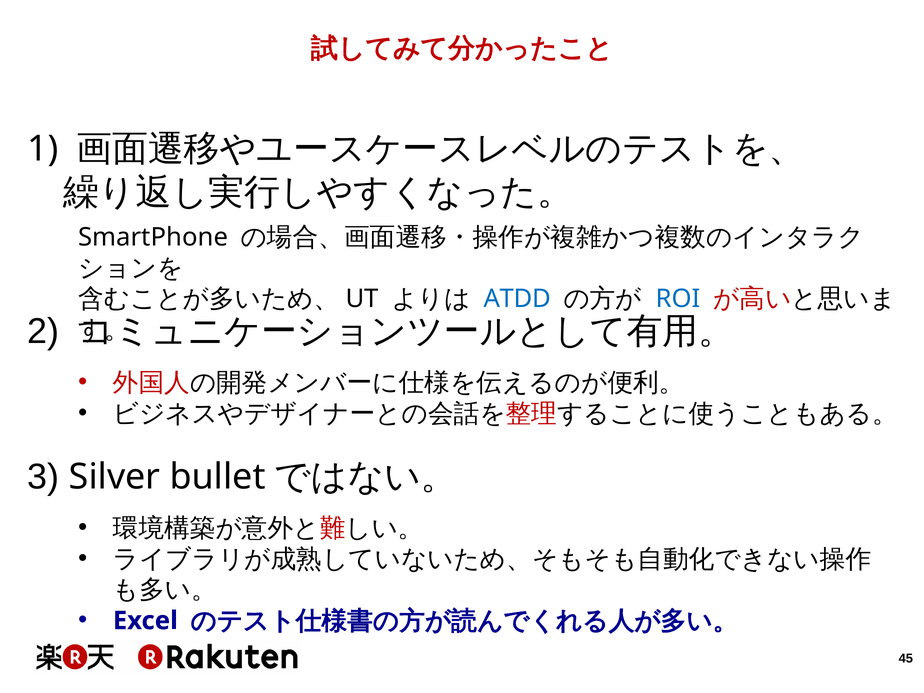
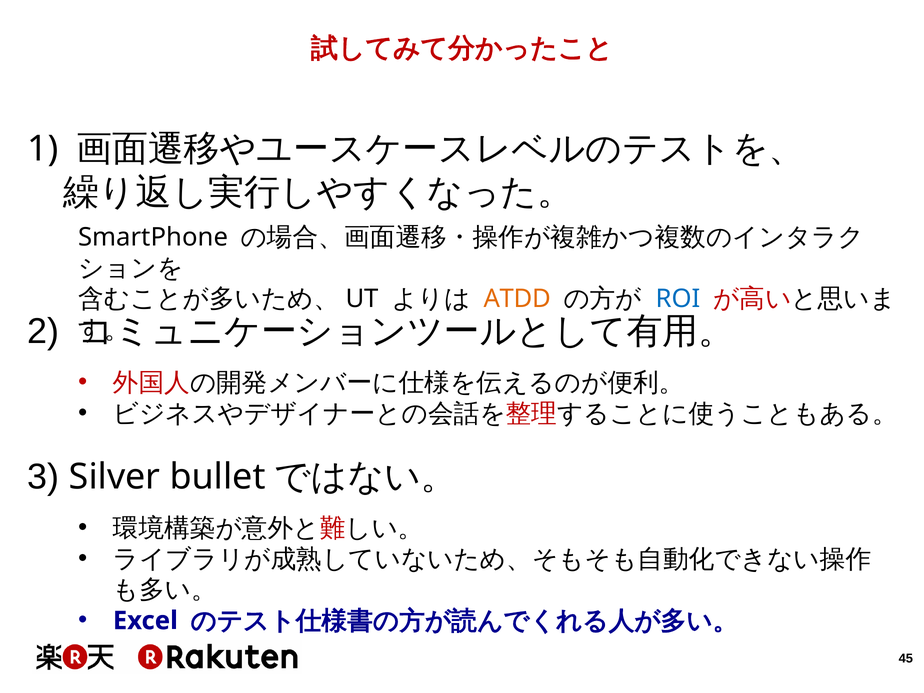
ATDD colour: blue -> orange (518, 299)
